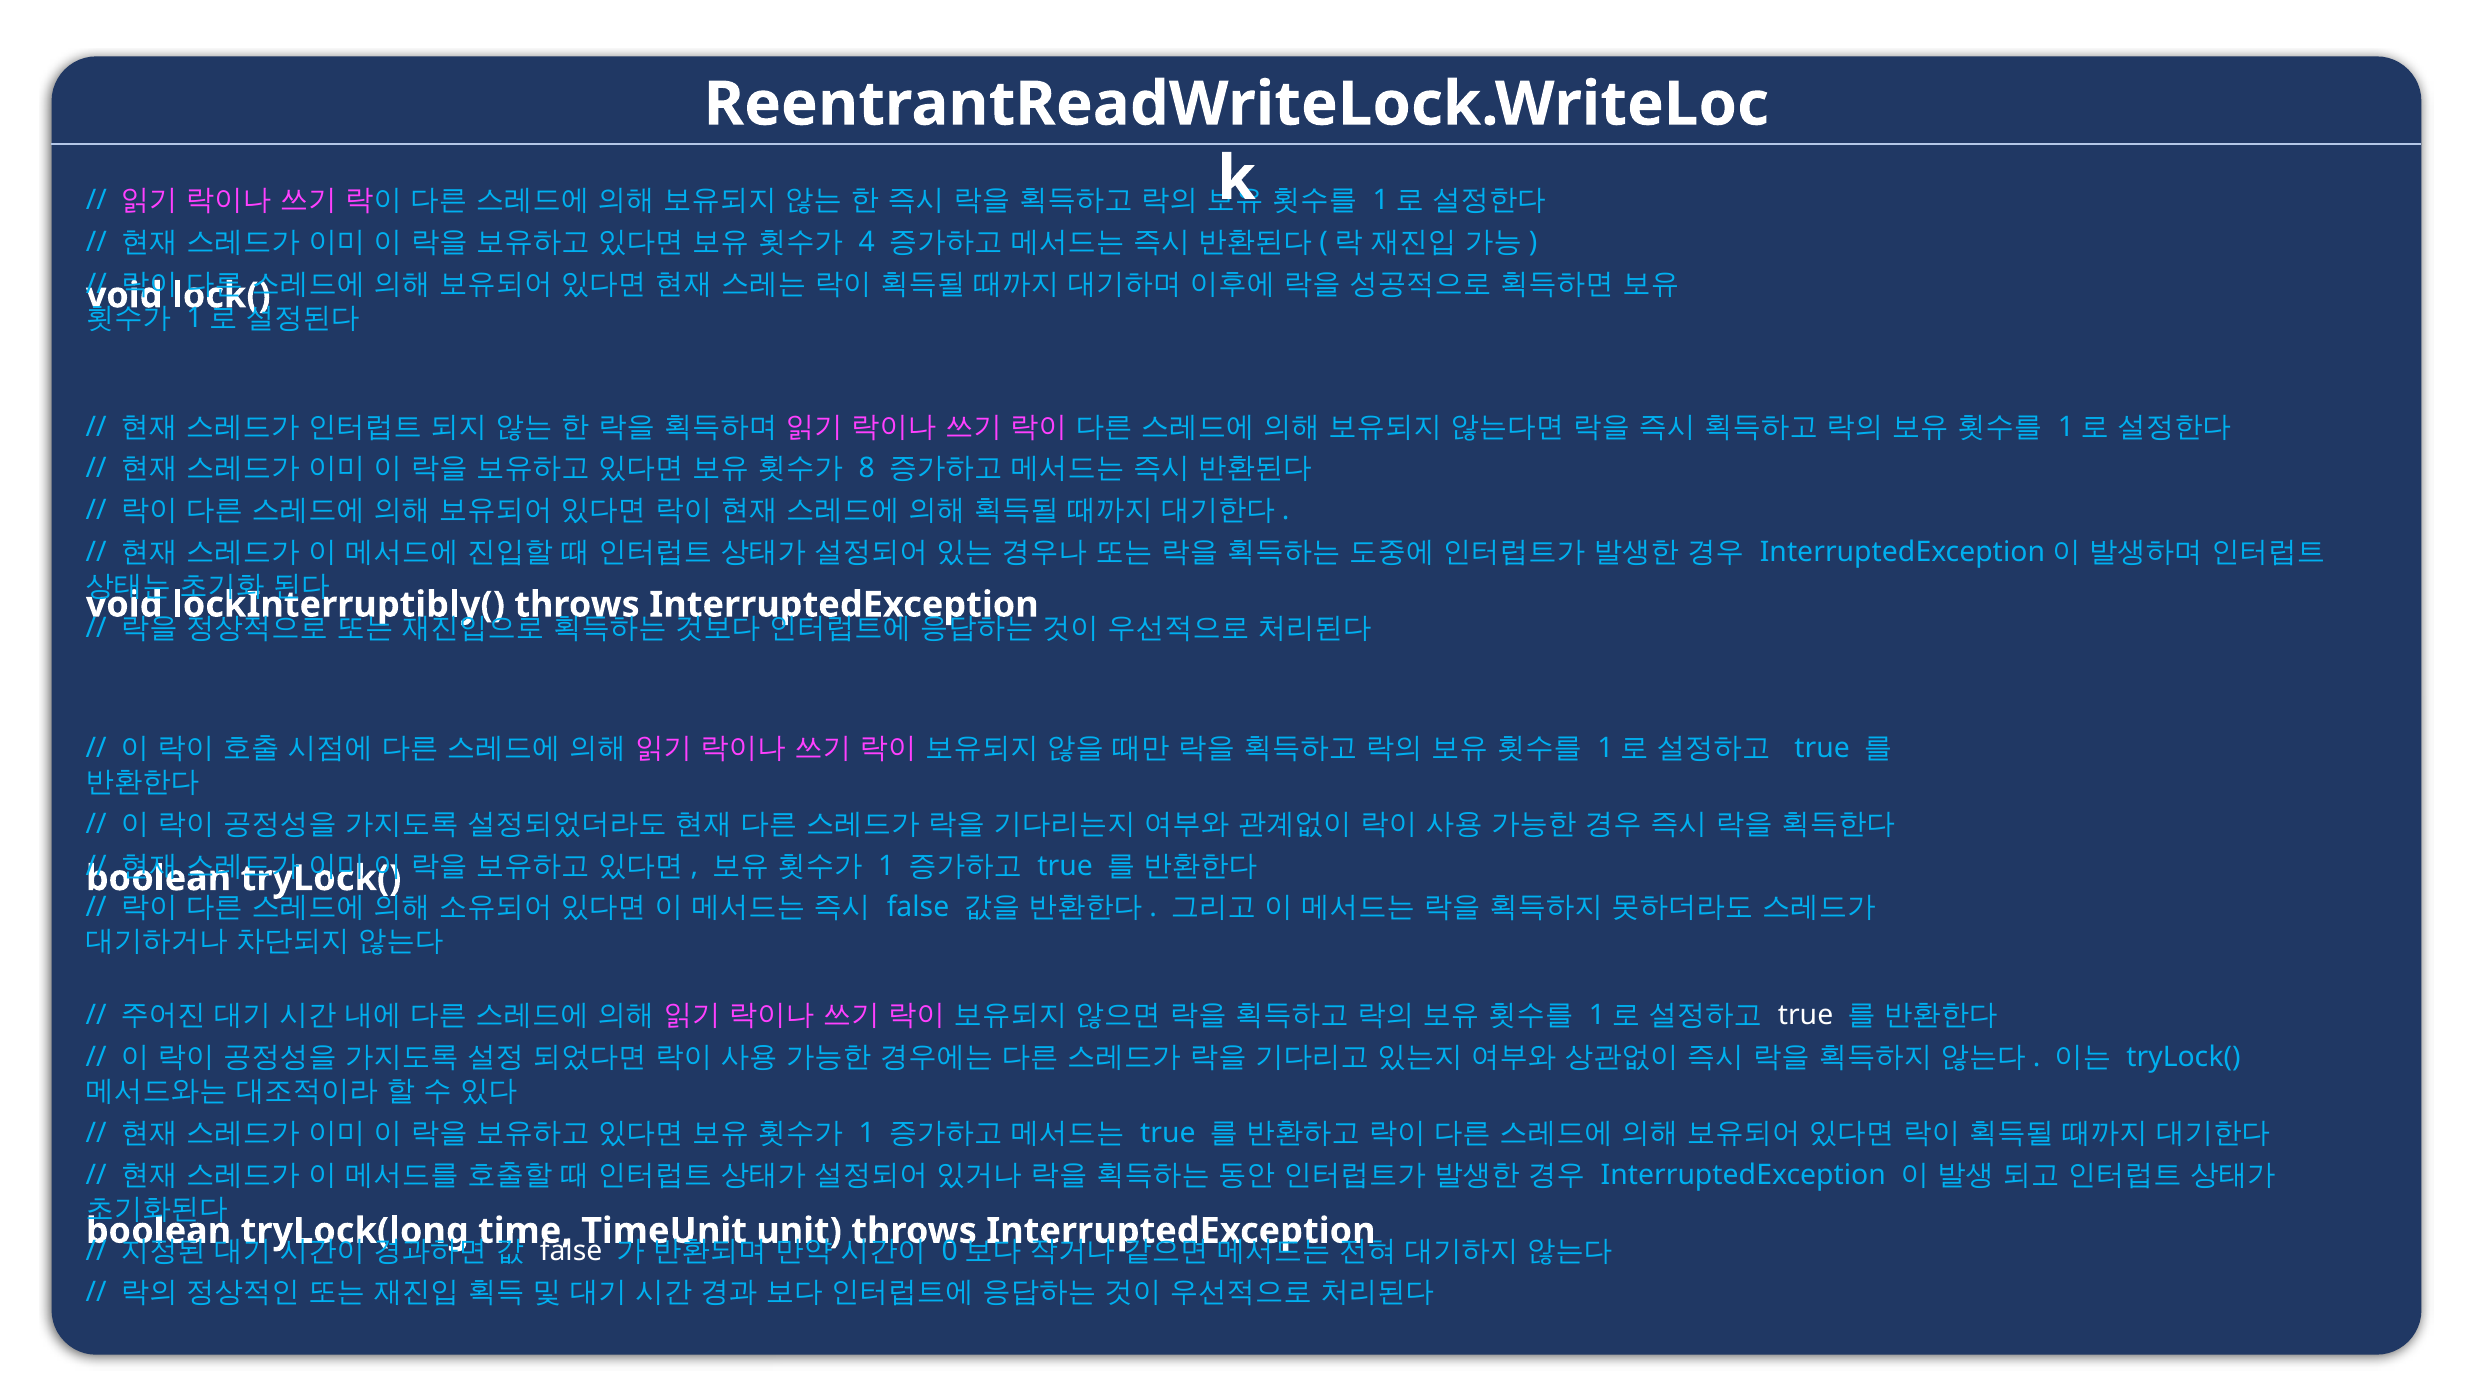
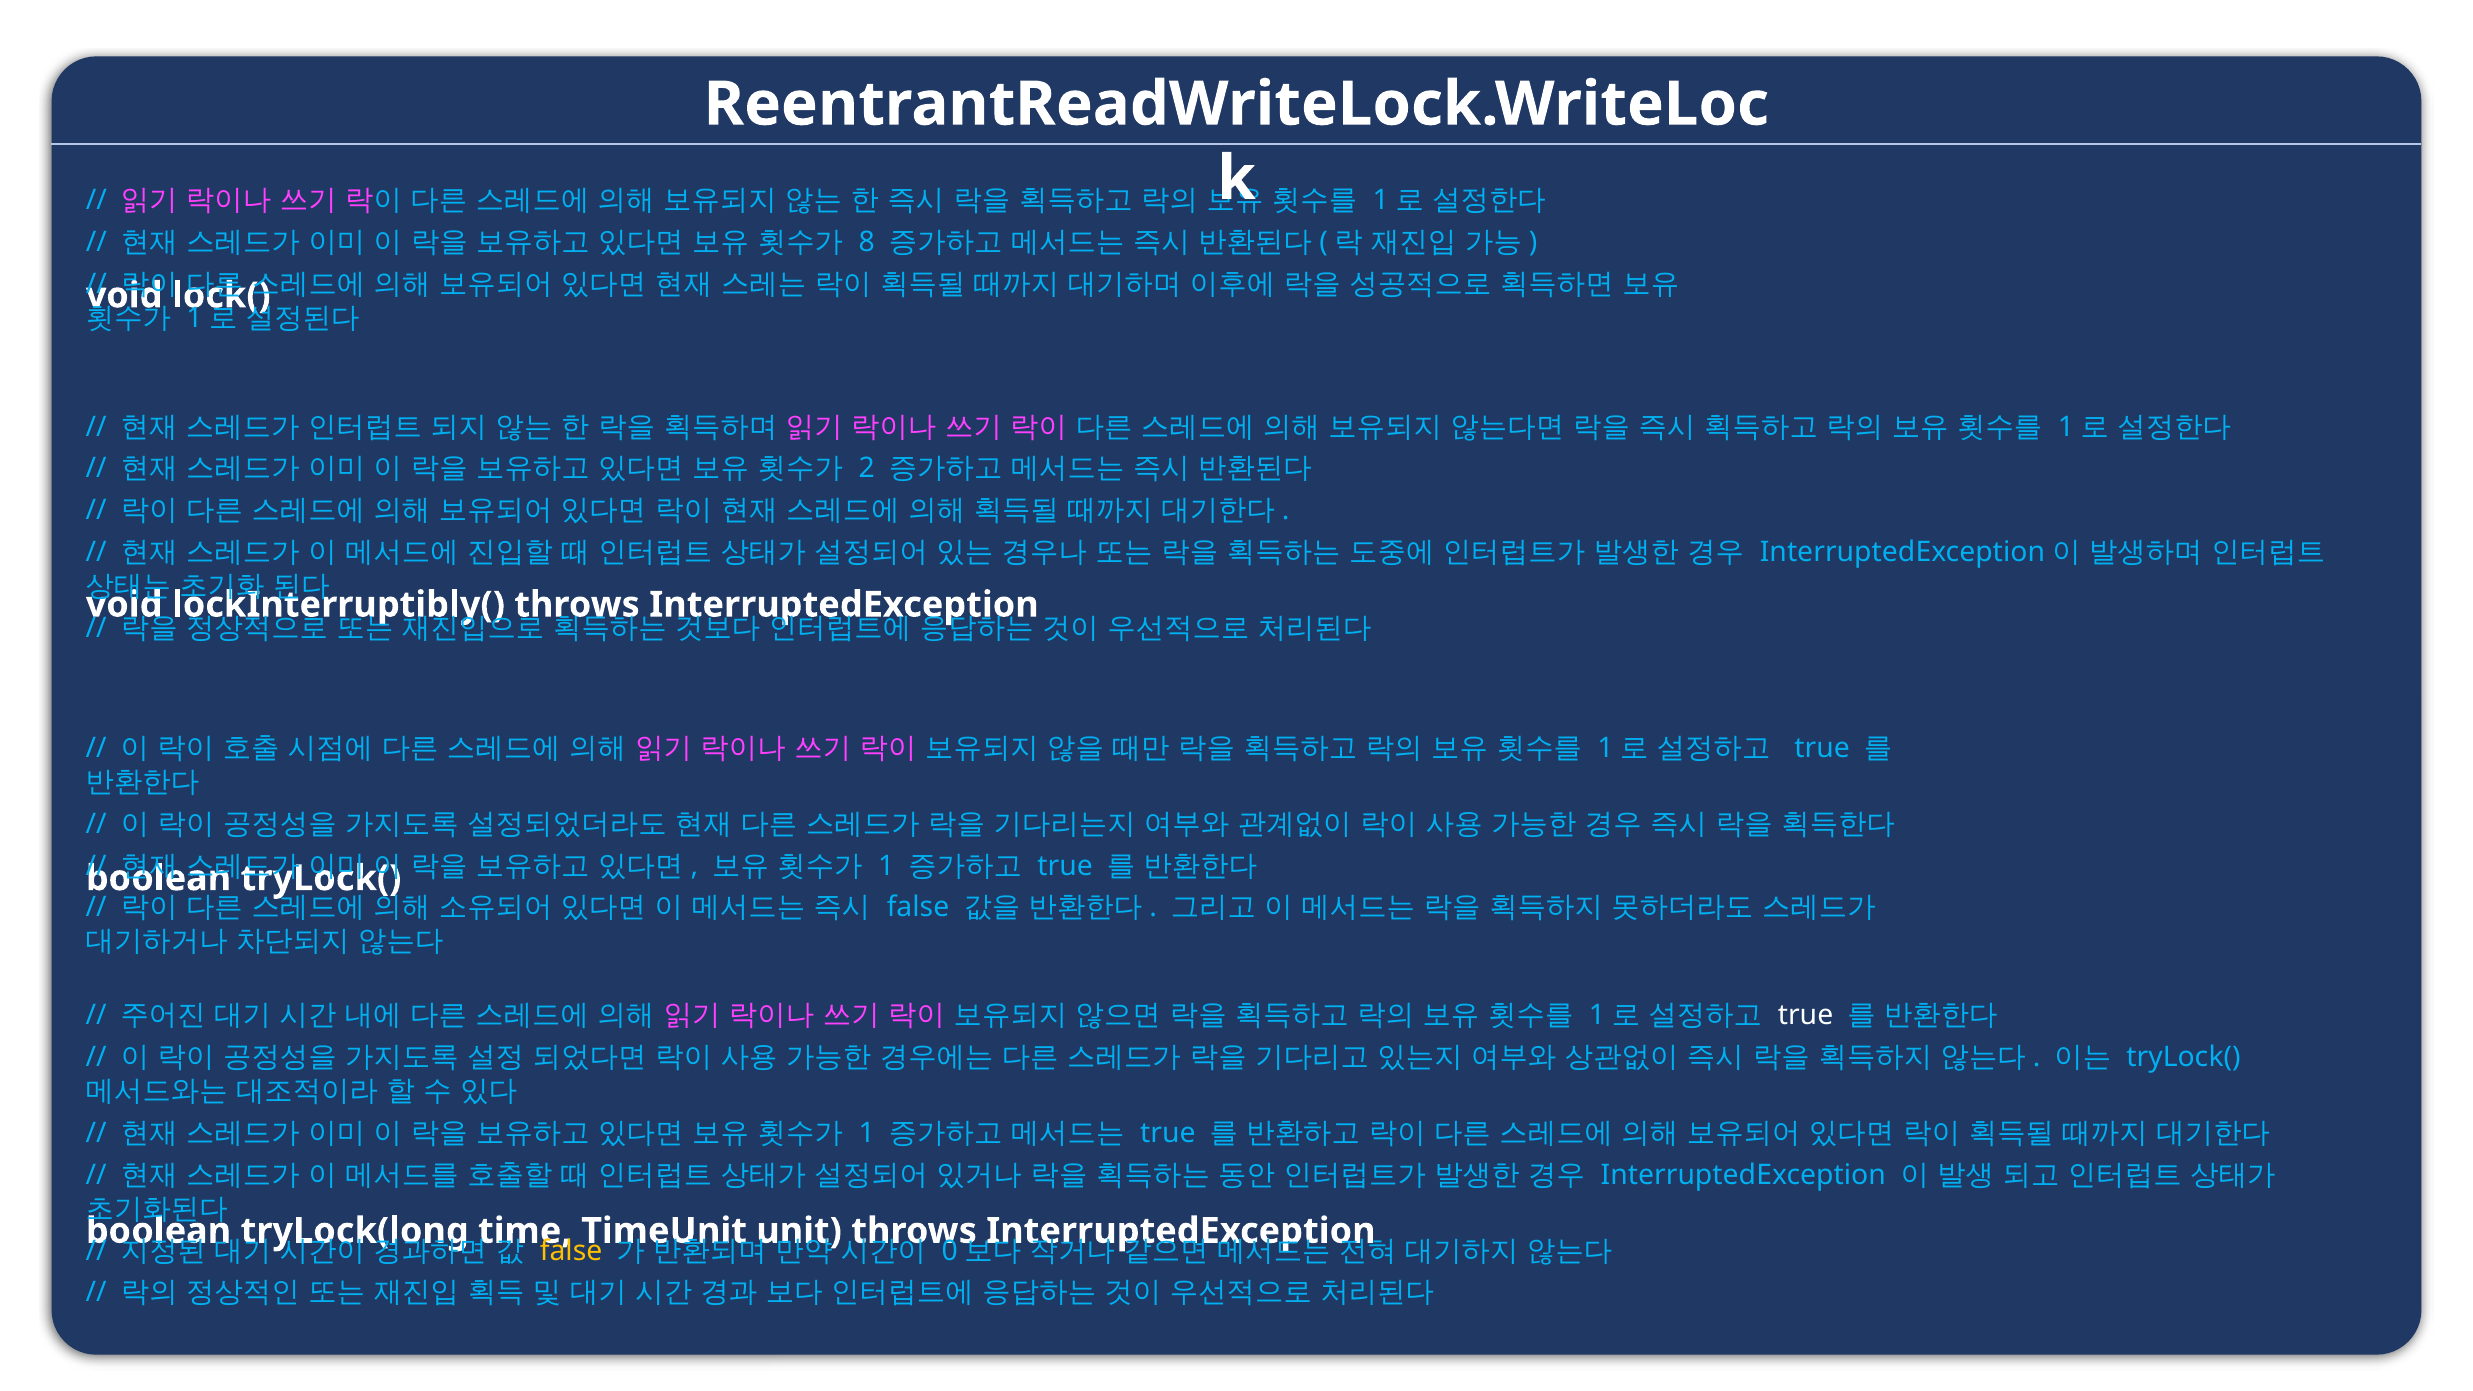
4: 4 -> 8 (867, 242)
8: 8 -> 2 (867, 469)
false colour: white -> yellow (571, 1251)
